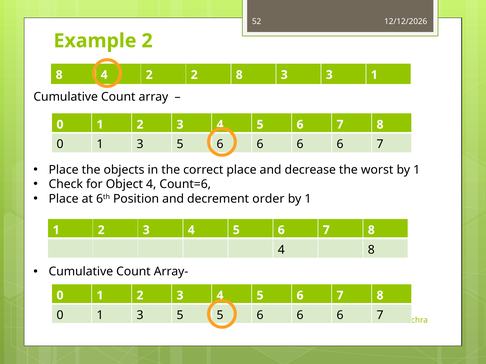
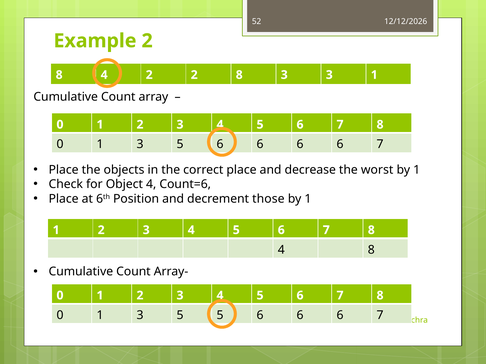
order: order -> those (268, 199)
